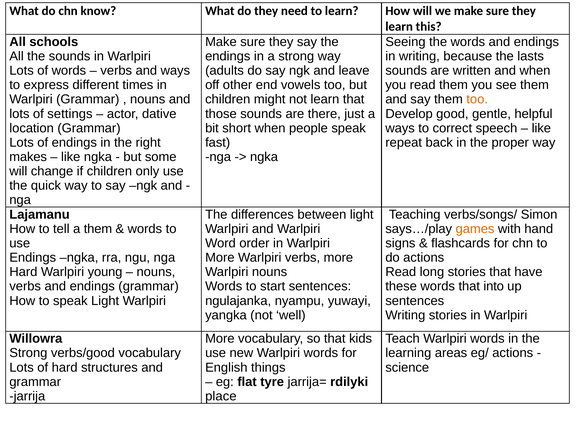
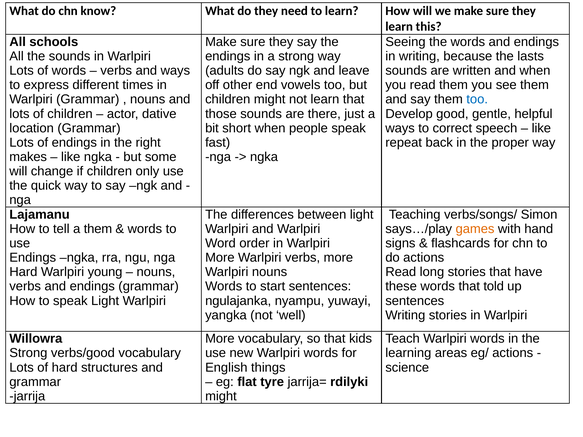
too colour: orange -> blue (477, 99)
of settings: settings -> children (70, 114)
into: into -> told (494, 287)
place: place -> might (221, 396)
